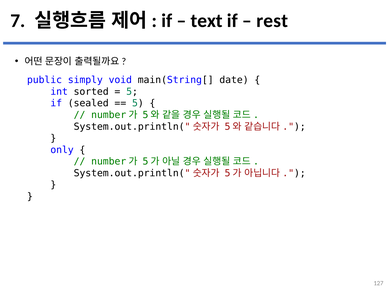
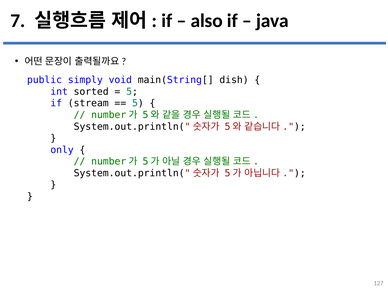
text: text -> also (207, 21)
rest: rest -> java (272, 21)
date: date -> dish (234, 80)
sealed: sealed -> stream (88, 103)
